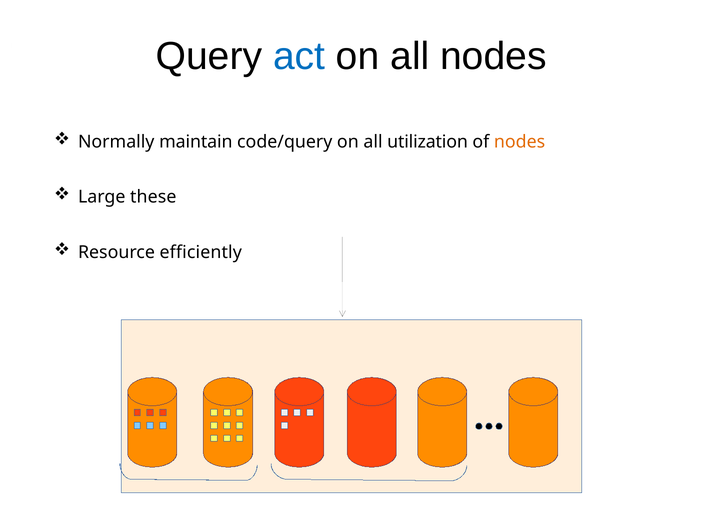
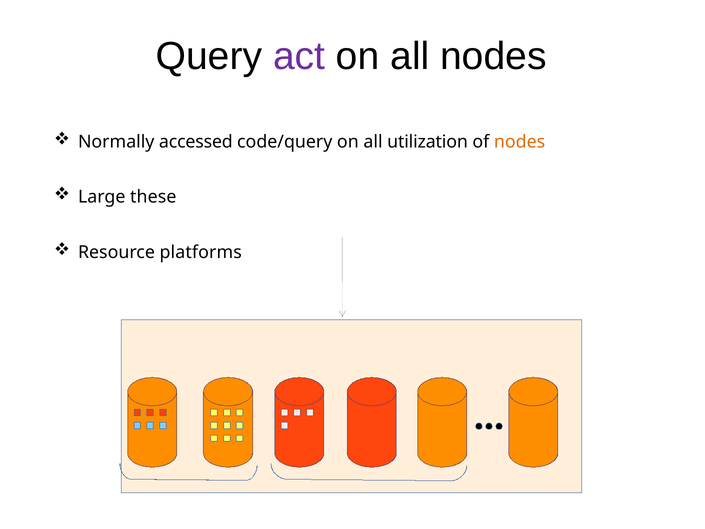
act colour: blue -> purple (299, 56)
maintain: maintain -> accessed (196, 142)
efficiently: efficiently -> platforms (201, 252)
